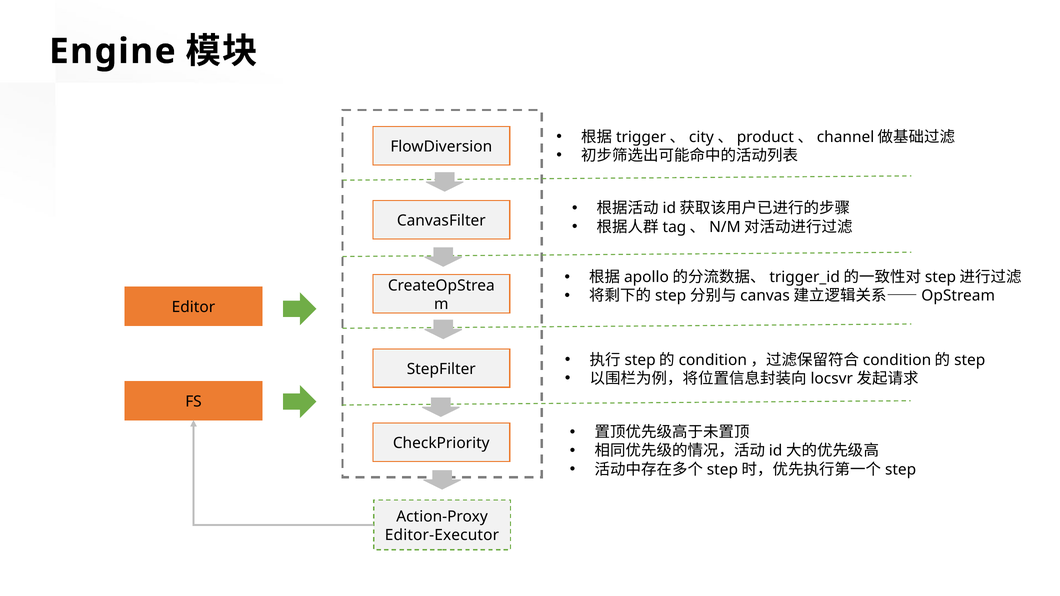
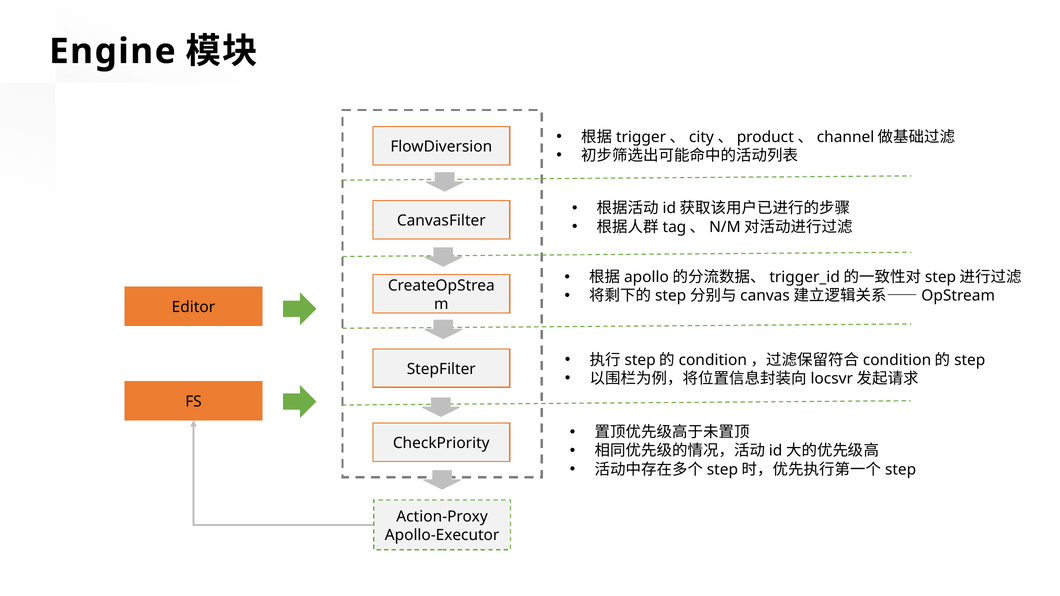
Editor-Executor: Editor-Executor -> Apollo-Executor (442, 535)
